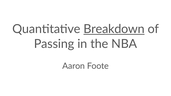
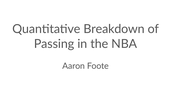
Breakdown underline: present -> none (114, 29)
